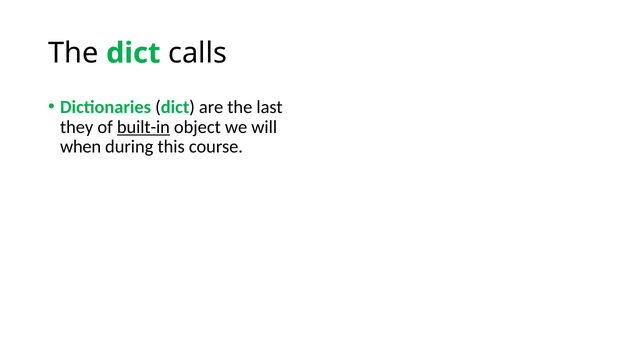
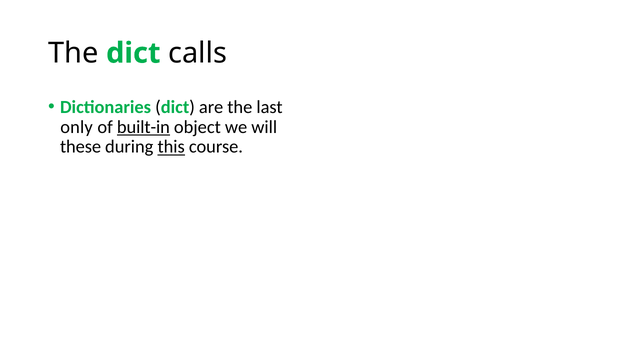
they: they -> only (77, 127)
when: when -> these (81, 147)
this underline: none -> present (171, 147)
